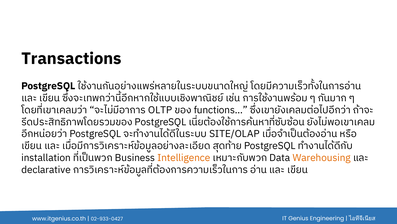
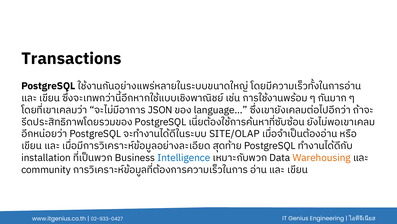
OLTP: OLTP -> JSON (160, 110)
functions…: functions… -> language… (221, 110)
Intelligence colour: orange -> blue (184, 157)
declarative: declarative -> community (46, 169)
